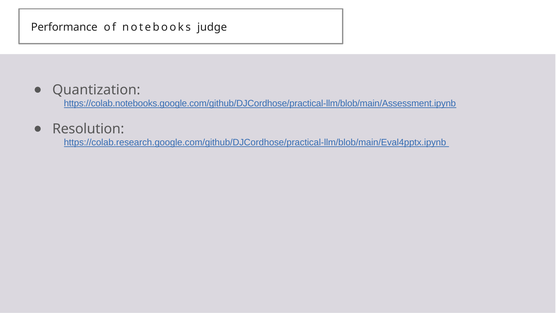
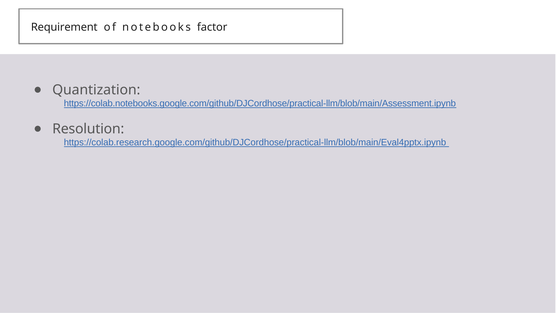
Performance: Performance -> Requirement (64, 27)
judge: judge -> factor (212, 27)
